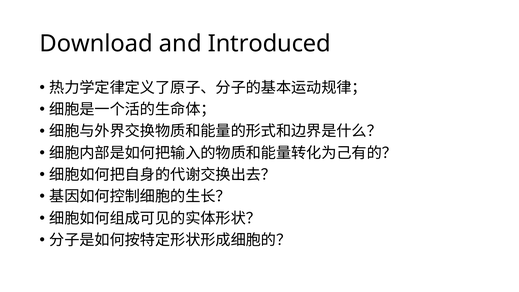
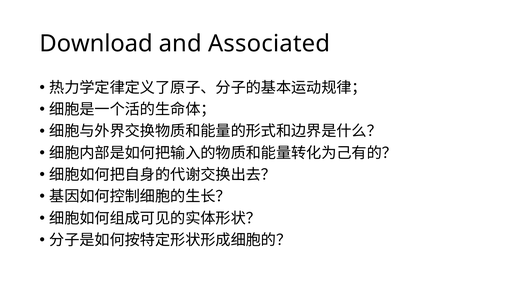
Introduced: Introduced -> Associated (269, 44)
